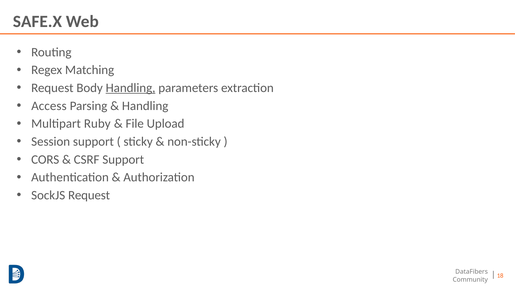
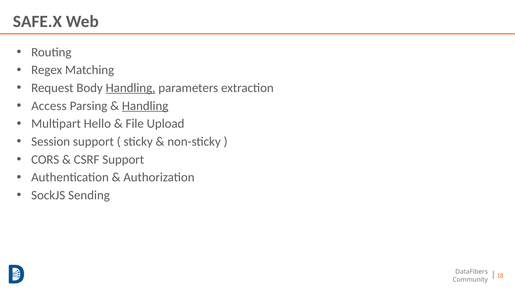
Handling underline: none -> present (145, 106)
Ruby: Ruby -> Hello (97, 124)
SockJS Request: Request -> Sending (89, 196)
